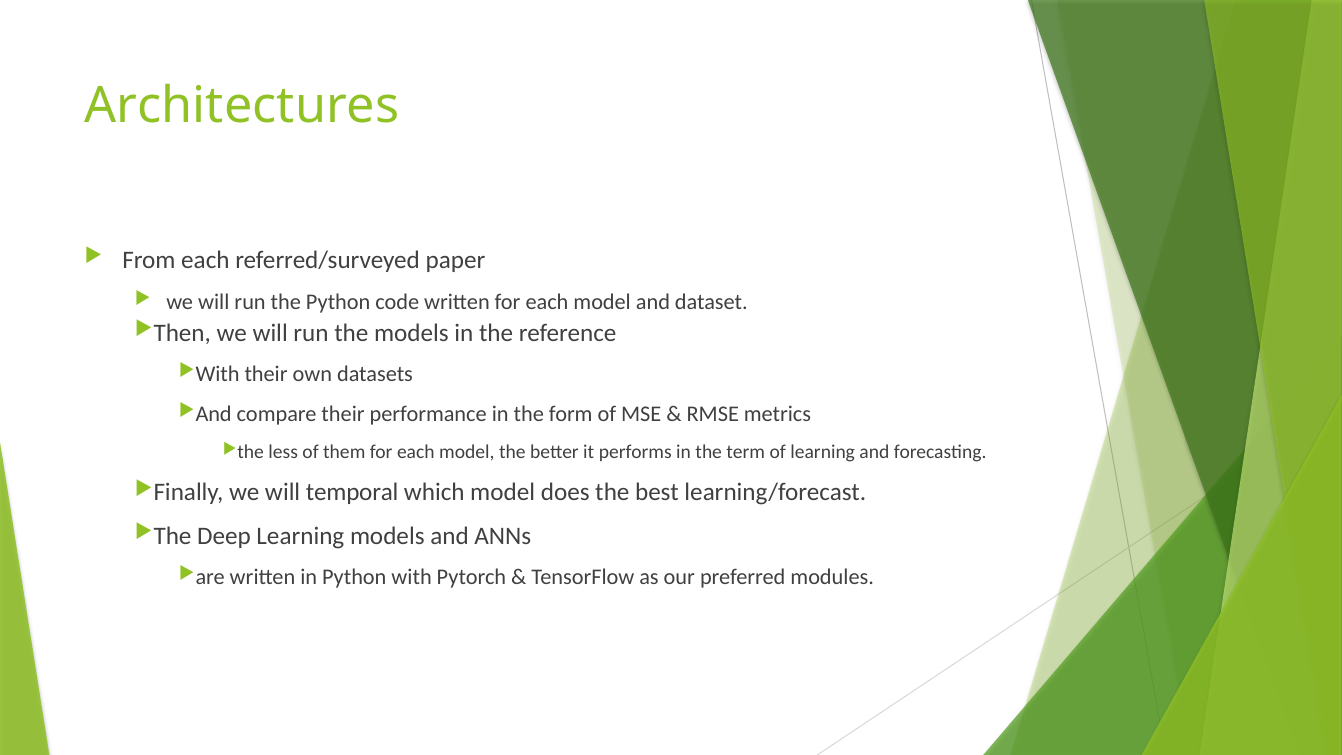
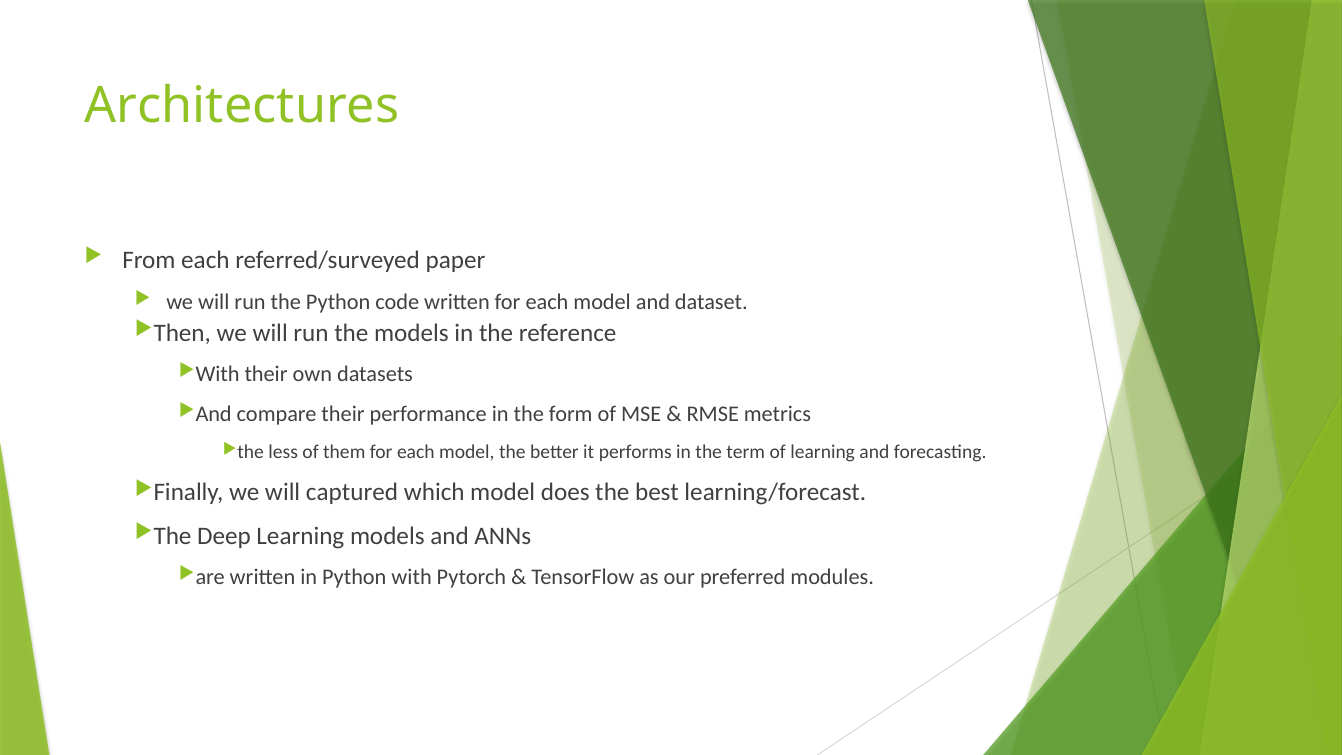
temporal: temporal -> captured (352, 492)
